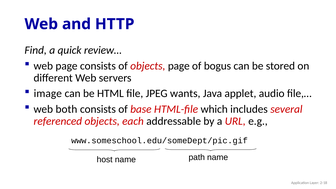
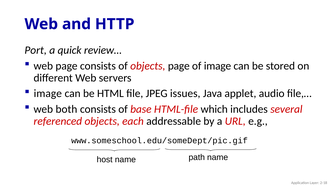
Find: Find -> Port (36, 50)
of bogus: bogus -> image (218, 66)
wants: wants -> issues (185, 94)
